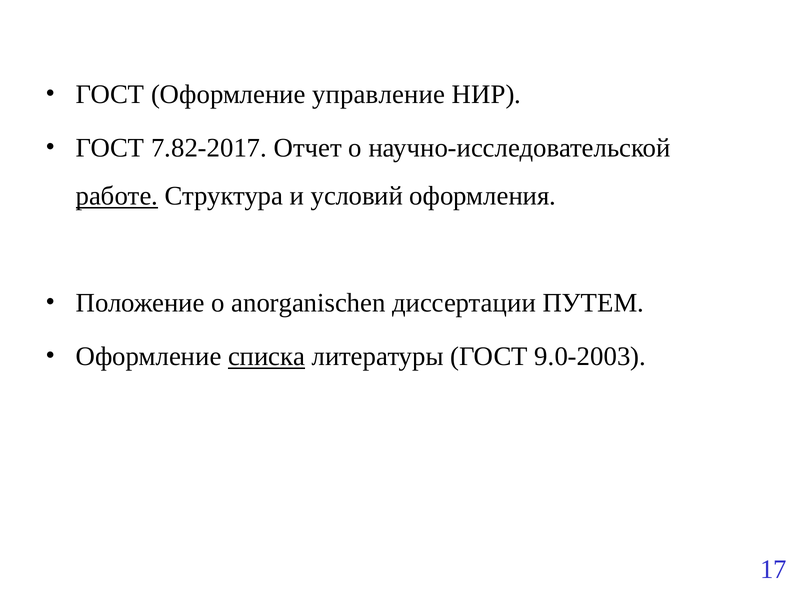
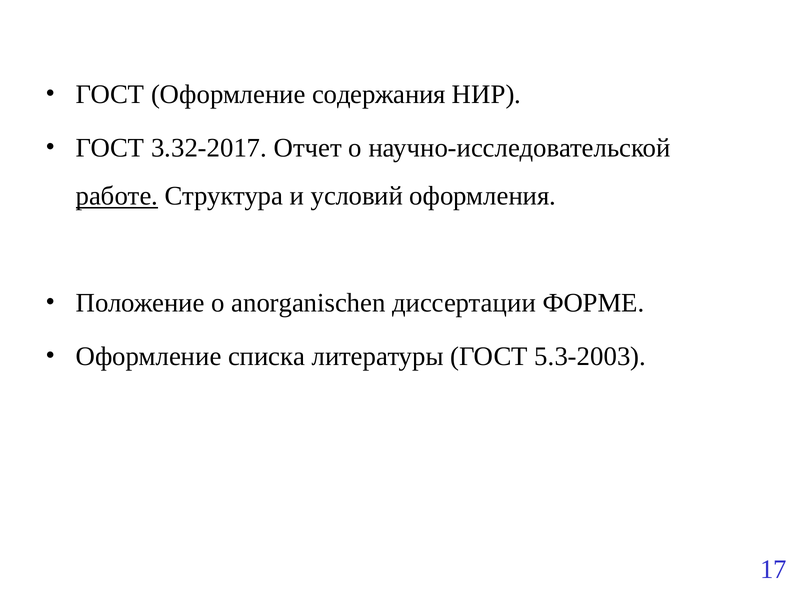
управление: управление -> содержания (379, 94)
7.82-2017: 7.82-2017 -> 3.32-2017 (209, 148)
ПУТЕМ: ПУТЕМ -> ФОРМЕ (593, 303)
списка underline: present -> none (267, 357)
9.0-2003: 9.0-2003 -> 5.3-2003 (590, 357)
